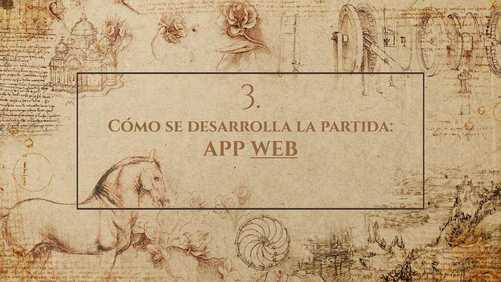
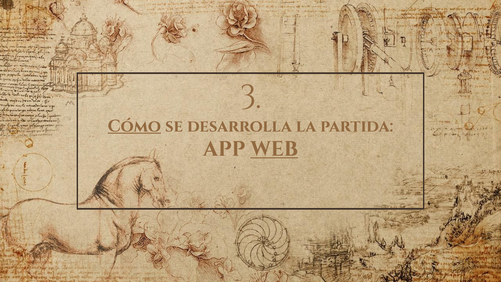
Cómo underline: none -> present (134, 126)
